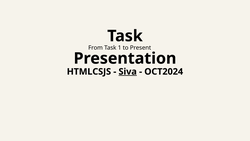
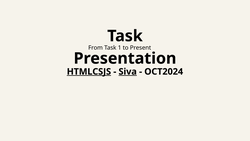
HTMLCSJS underline: none -> present (89, 71)
